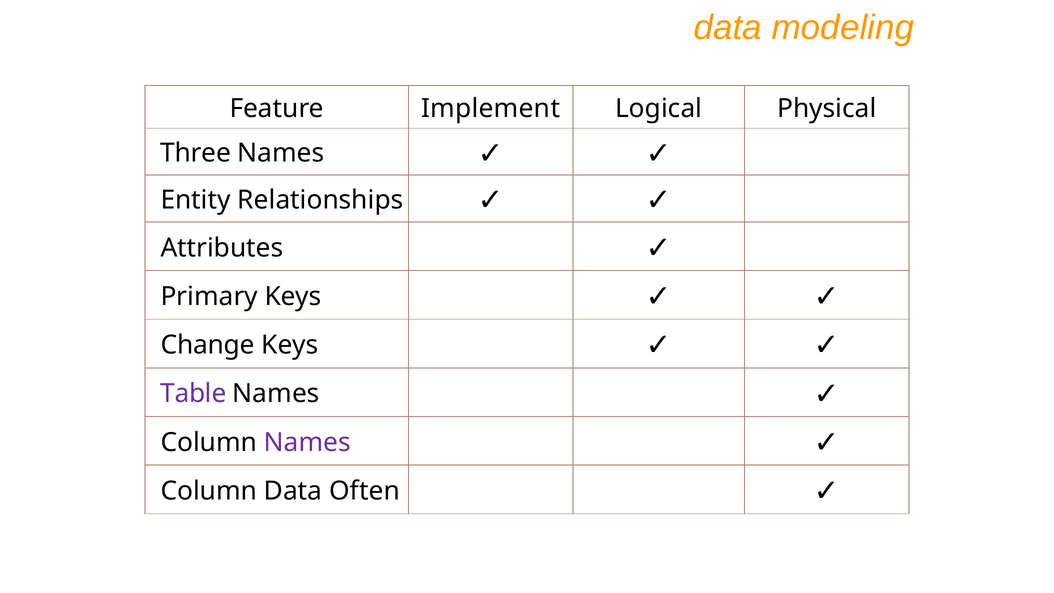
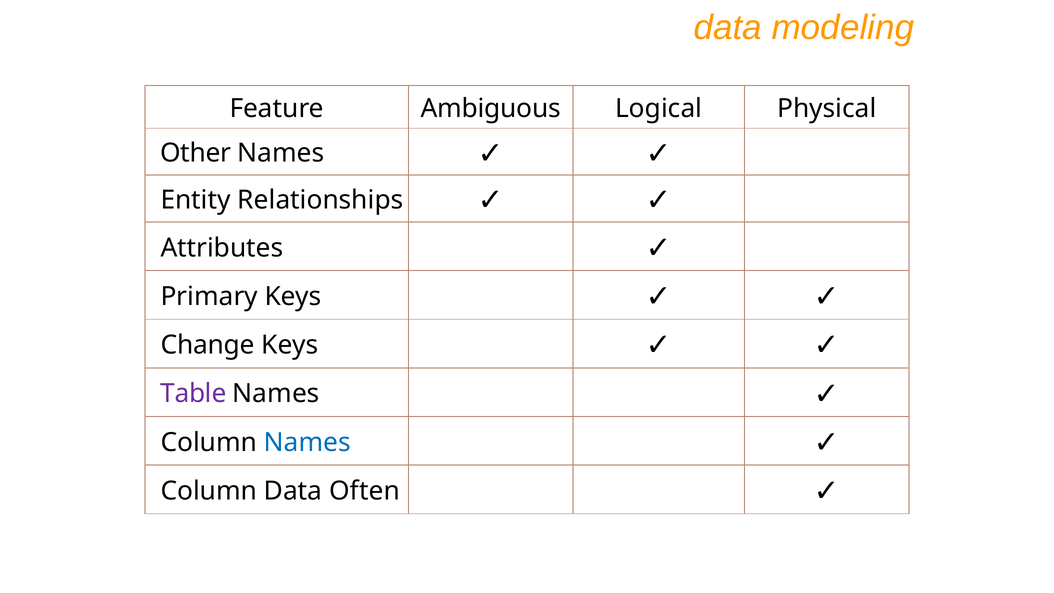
Implement: Implement -> Ambiguous (491, 108)
Three: Three -> Other (196, 153)
Names colour: purple -> blue (307, 442)
